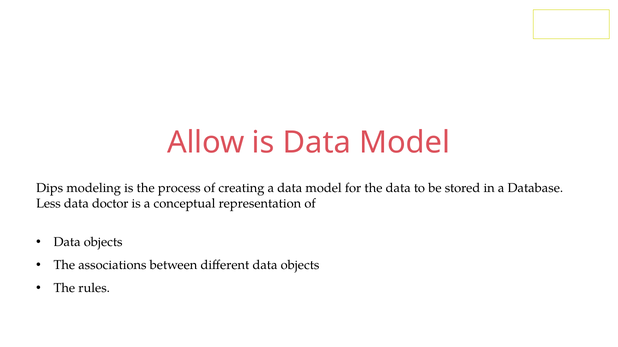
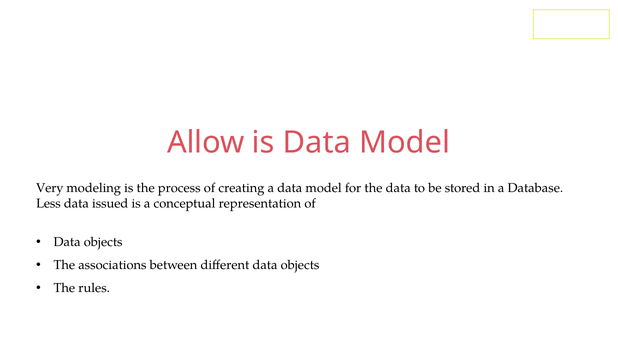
Dips: Dips -> Very (50, 188)
doctor: doctor -> issued (110, 204)
